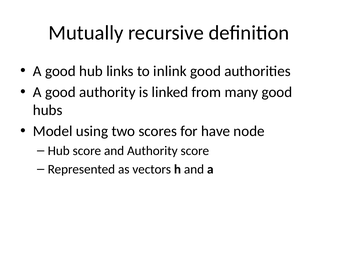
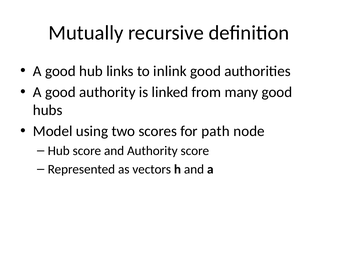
have: have -> path (216, 131)
